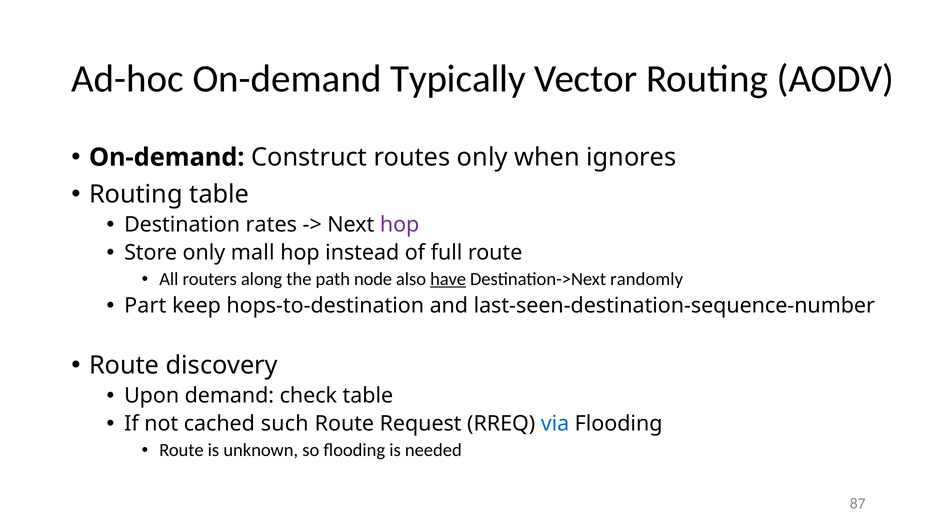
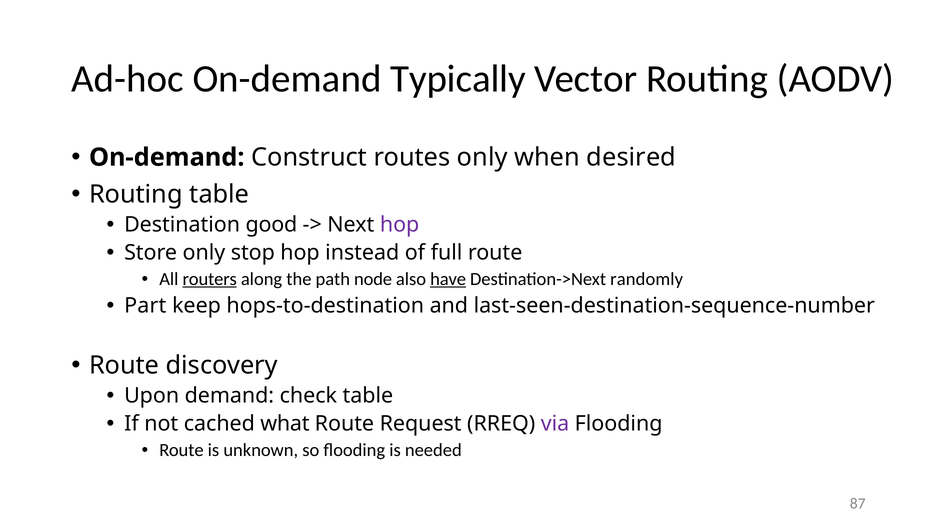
ignores: ignores -> desired (631, 157)
rates: rates -> good (271, 225)
mall: mall -> stop (253, 253)
routers underline: none -> present (210, 279)
such: such -> what (285, 424)
via colour: blue -> purple (555, 424)
